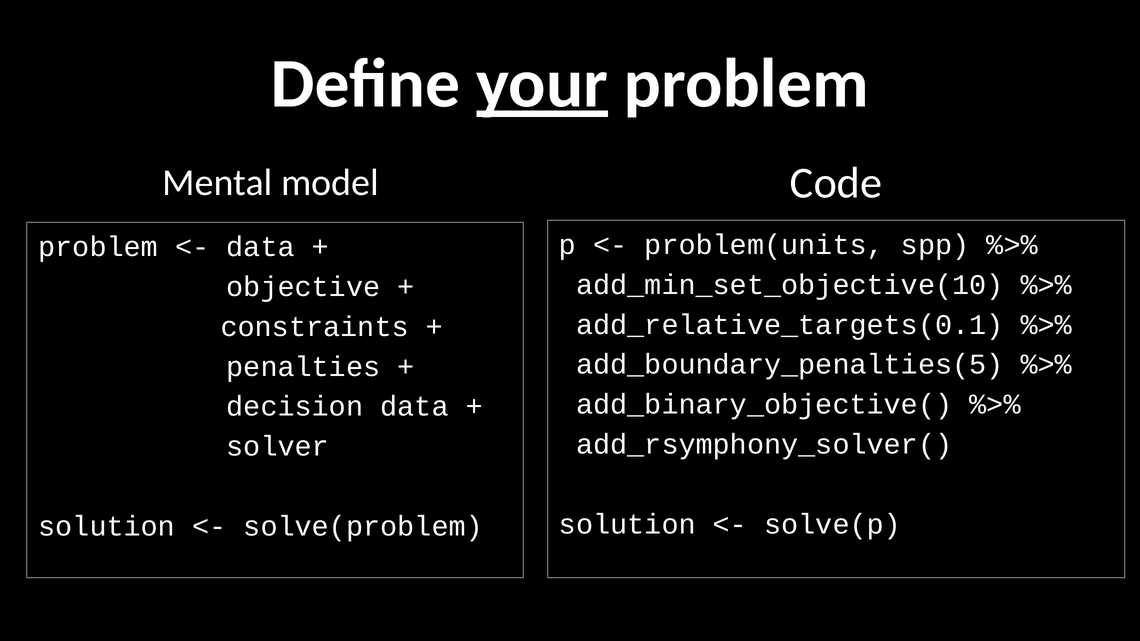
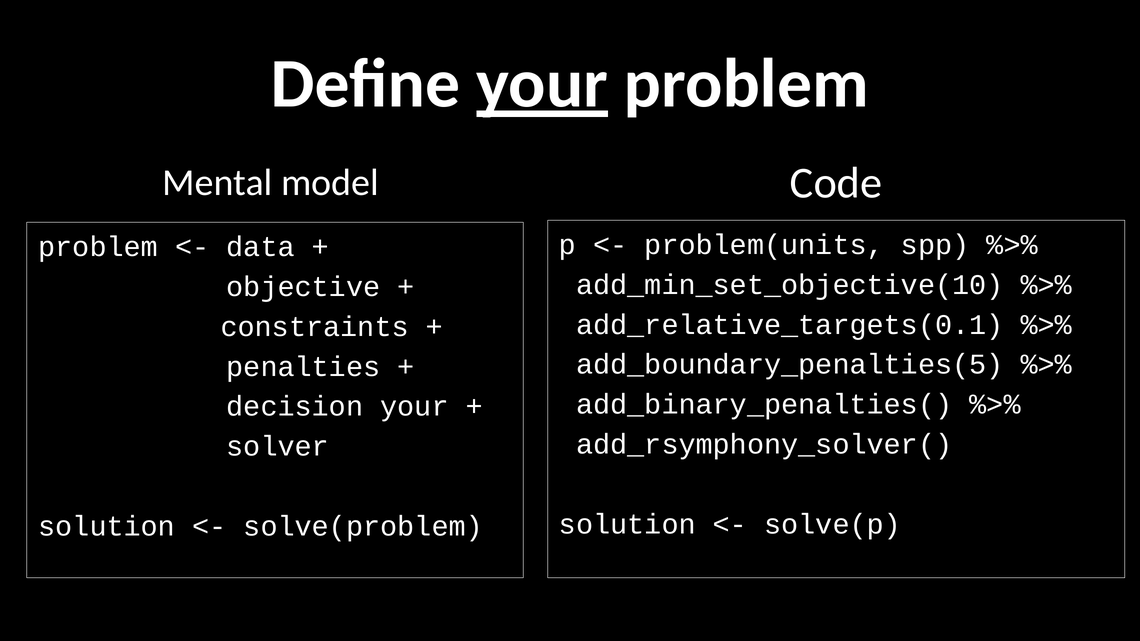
add_binary_objective(: add_binary_objective( -> add_binary_penalties( (764, 405)
decision data: data -> your (414, 407)
